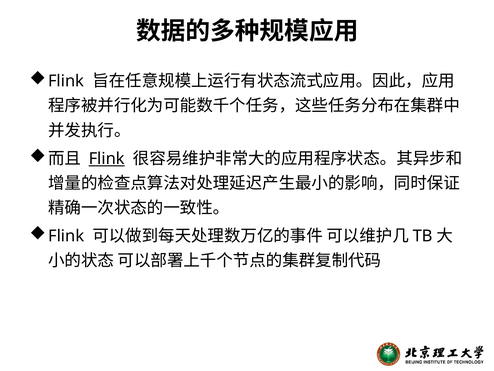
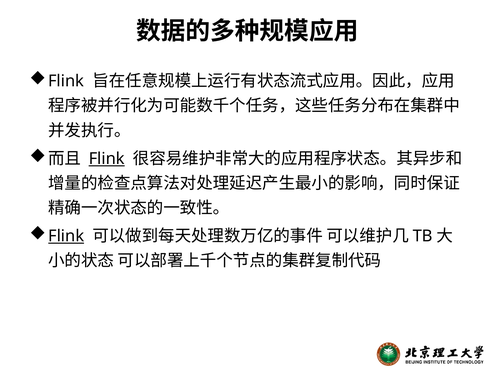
Flink underline: none -> present (66, 236)
